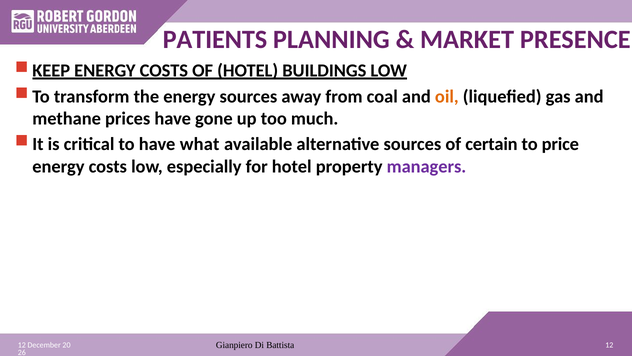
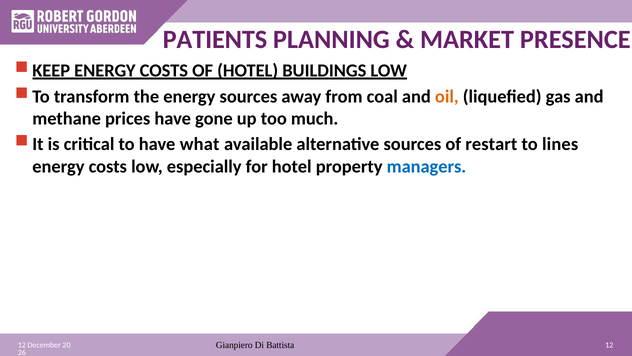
certain: certain -> restart (491, 144)
price: price -> lines (560, 144)
managers colour: purple -> blue (426, 166)
